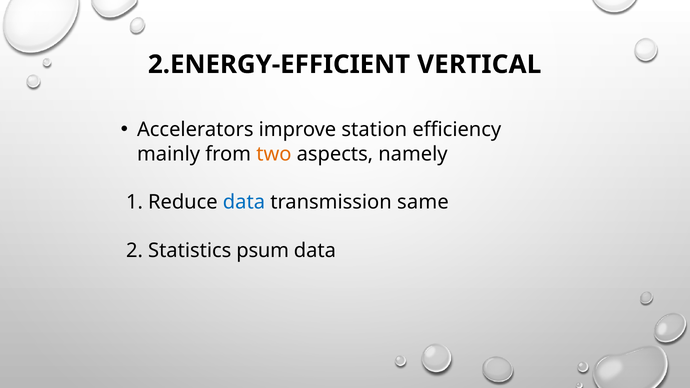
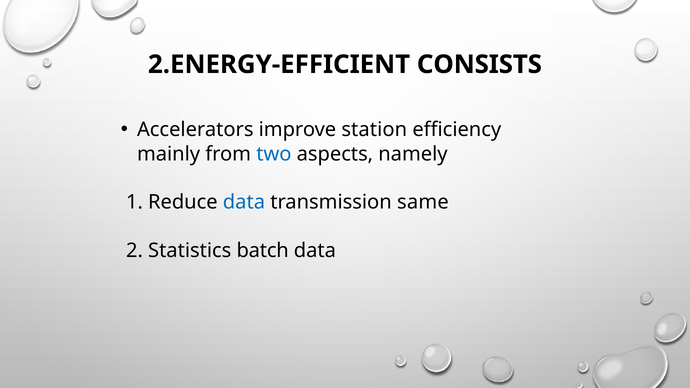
VERTICAL: VERTICAL -> CONSISTS (479, 64)
two colour: orange -> blue (274, 154)
psum: psum -> batch (263, 251)
